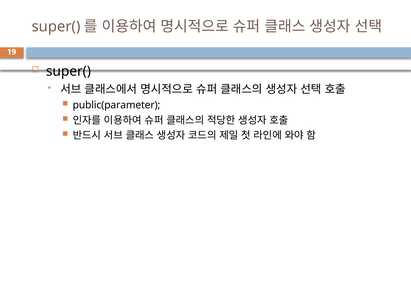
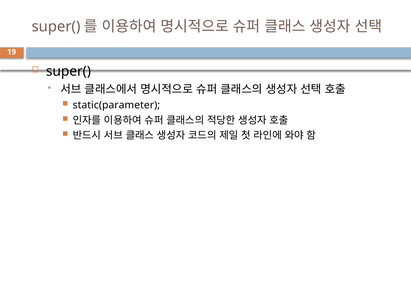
public(parameter: public(parameter -> static(parameter (116, 105)
